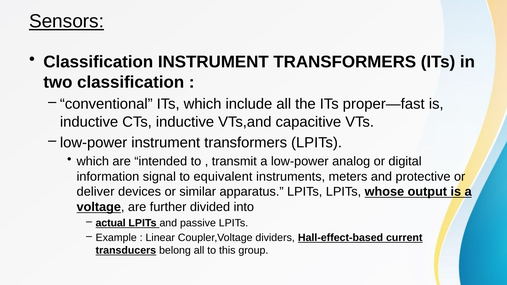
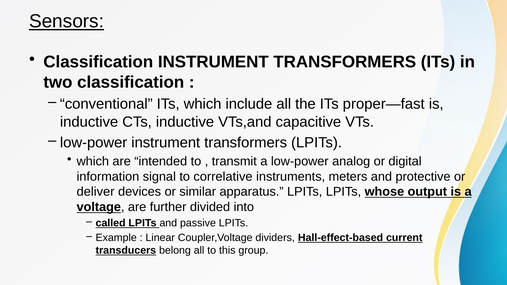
equivalent: equivalent -> correlative (223, 177)
actual: actual -> called (111, 223)
